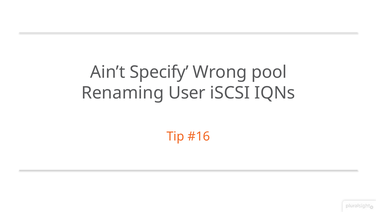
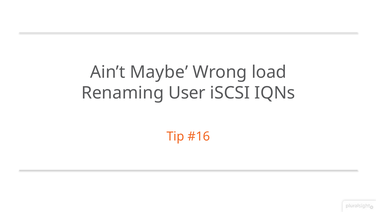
Specify: Specify -> Maybe (159, 72)
pool: pool -> load (269, 72)
